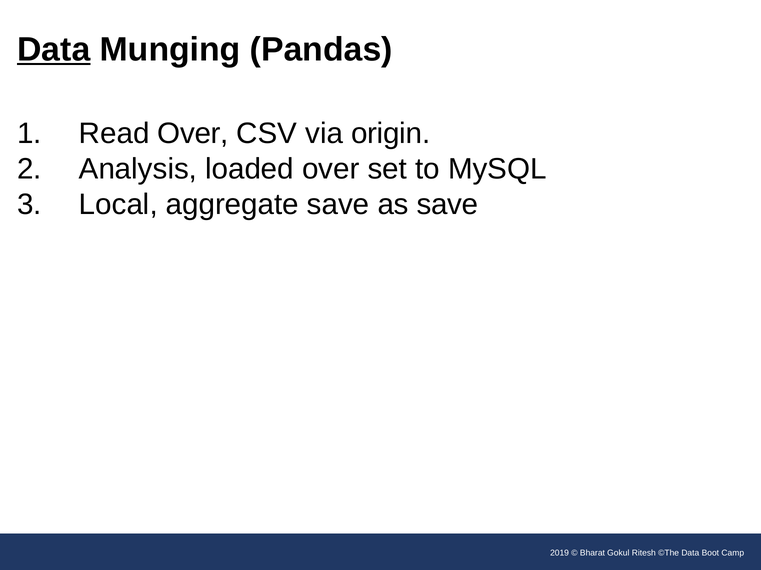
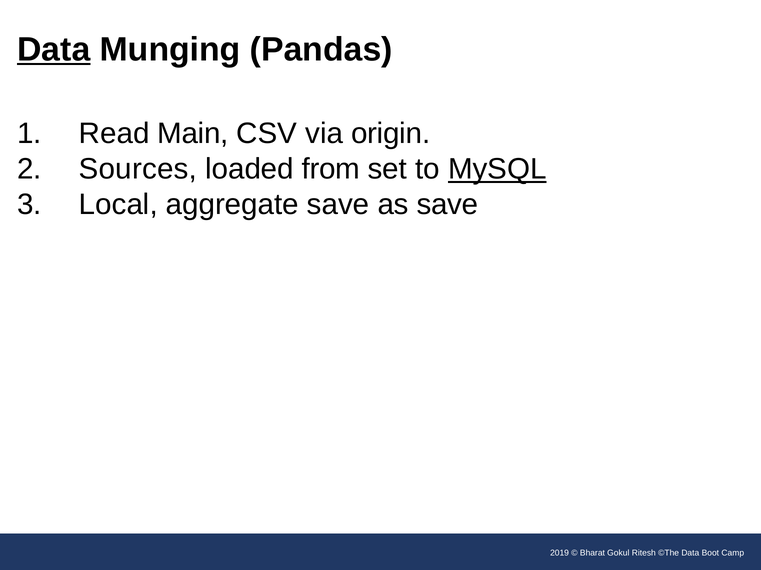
Read Over: Over -> Main (193, 134)
Analysis: Analysis -> Sources (138, 169)
loaded over: over -> from (331, 169)
MySQL underline: none -> present (497, 169)
